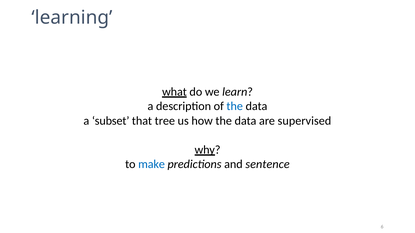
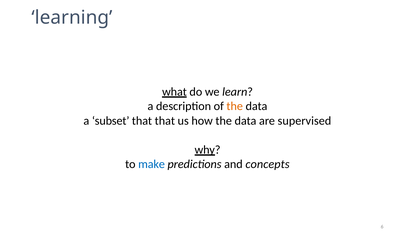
the colour: blue -> orange (235, 106)
that tree: tree -> that (165, 121)
sentence: sentence -> concepts (267, 165)
